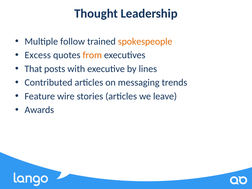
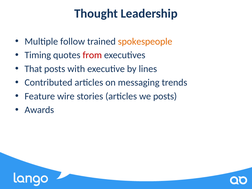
Excess: Excess -> Timing (38, 55)
from colour: orange -> red (92, 55)
we leave: leave -> posts (165, 96)
